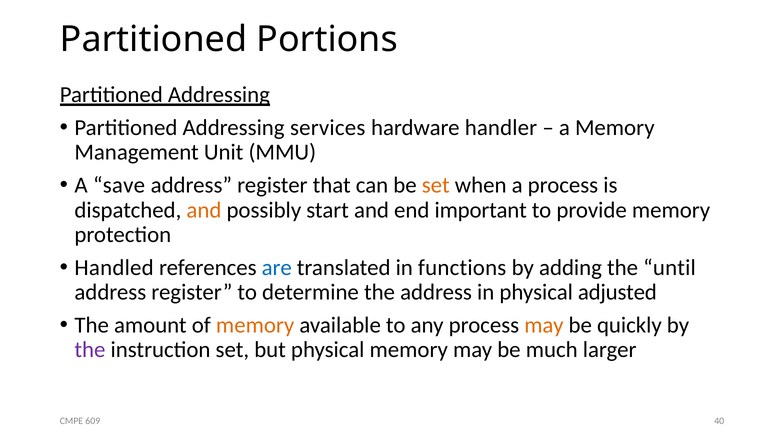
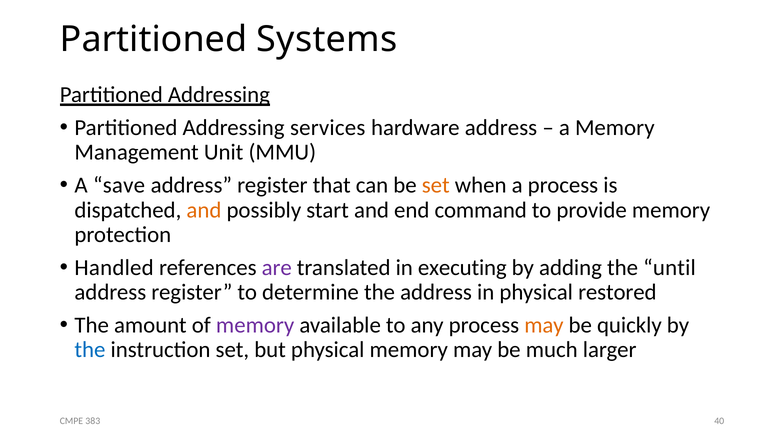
Portions: Portions -> Systems (327, 40)
hardware handler: handler -> address (501, 128)
important: important -> command (481, 210)
are colour: blue -> purple (277, 268)
functions: functions -> executing (462, 268)
adjusted: adjusted -> restored (617, 292)
memory colour: orange -> purple (255, 325)
the colour: purple -> blue (90, 350)
609: 609 -> 383 (93, 421)
